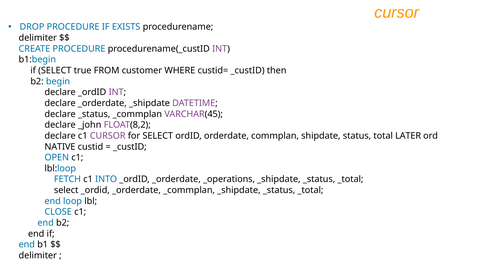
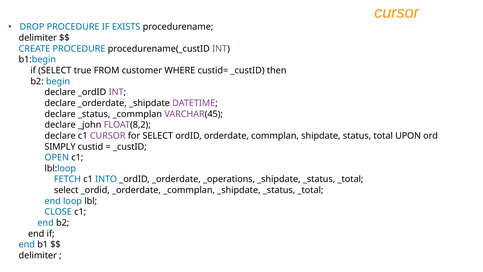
LATER: LATER -> UPON (408, 136)
NATIVE: NATIVE -> SIMPLY (60, 147)
